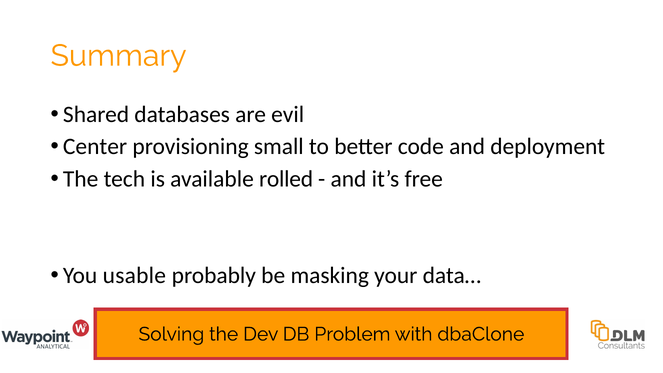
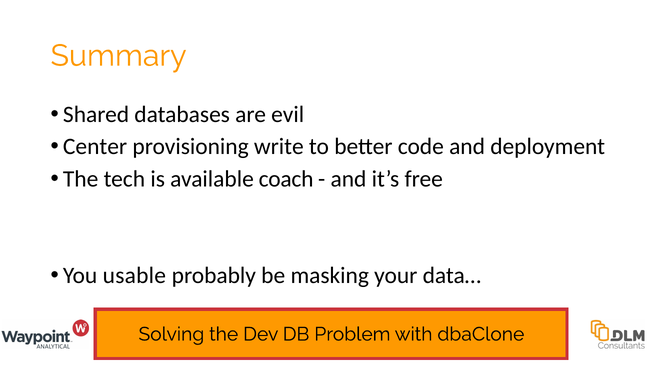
small: small -> write (279, 147)
rolled: rolled -> coach (286, 179)
